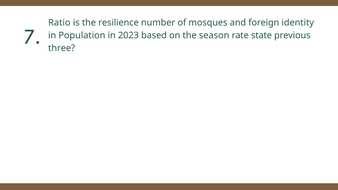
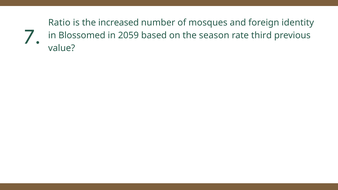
resilience: resilience -> increased (119, 23)
Population: Population -> Blossomed (82, 35)
2023: 2023 -> 2059 (128, 35)
state: state -> third (261, 35)
three: three -> value (62, 48)
